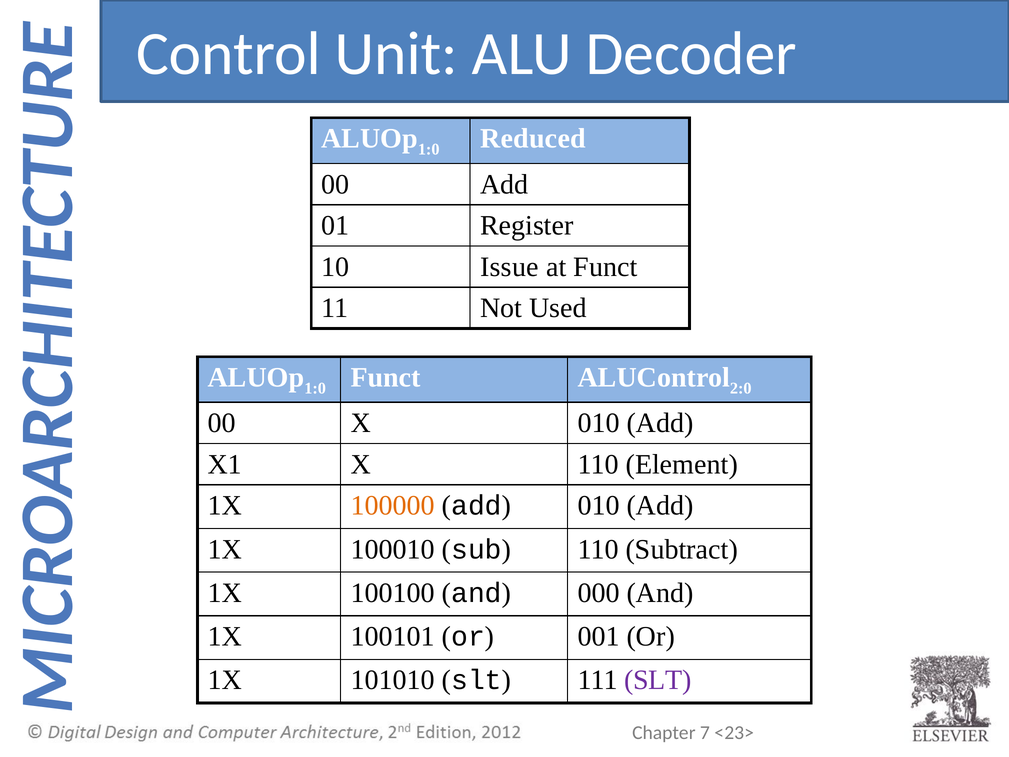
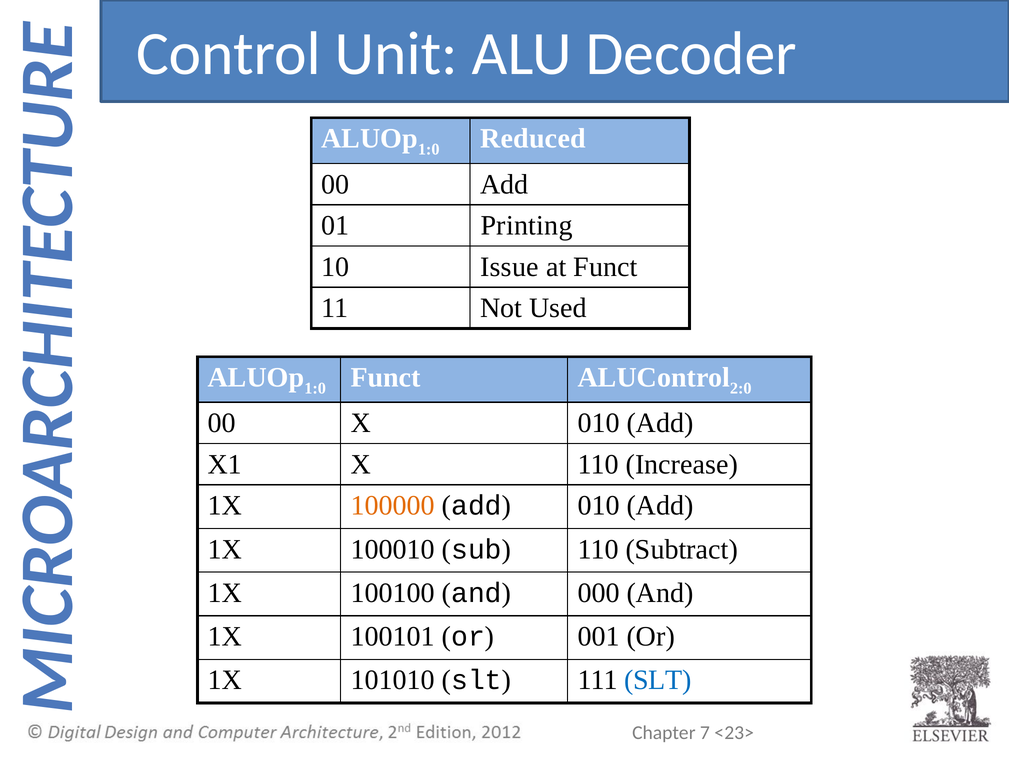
Register: Register -> Printing (527, 225)
Element: Element -> Increase (682, 464)
SLT colour: purple -> blue (658, 680)
